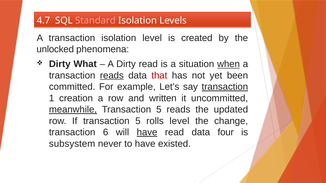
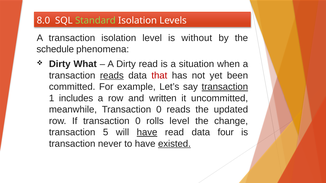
4.7: 4.7 -> 8.0 (43, 21)
Standard colour: pink -> light green (95, 21)
created: created -> without (197, 38)
unlocked: unlocked -> schedule (55, 49)
when underline: present -> none (229, 64)
creation: creation -> includes (76, 98)
meanwhile underline: present -> none (73, 110)
5: 5 -> 0 (159, 110)
If transaction 5: 5 -> 0 (138, 121)
6: 6 -> 5 (106, 133)
subsystem: subsystem -> transaction (72, 144)
existed underline: none -> present (174, 144)
